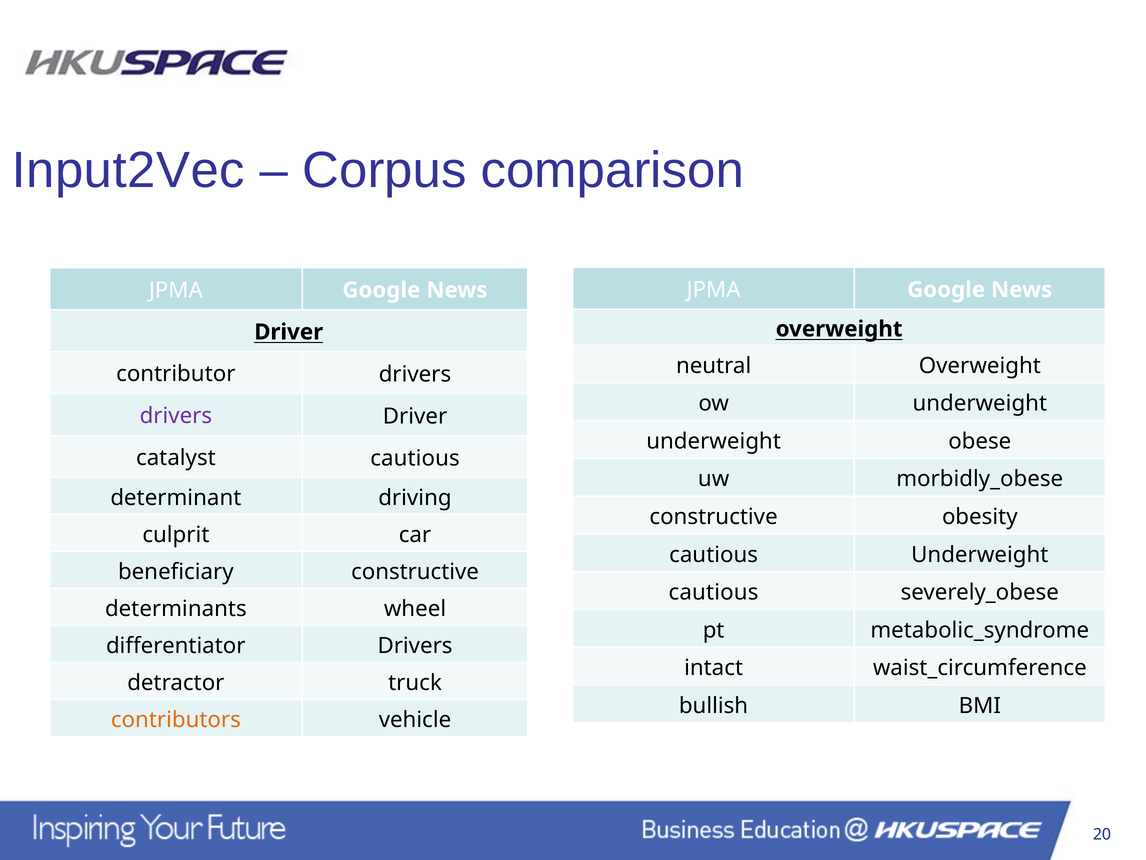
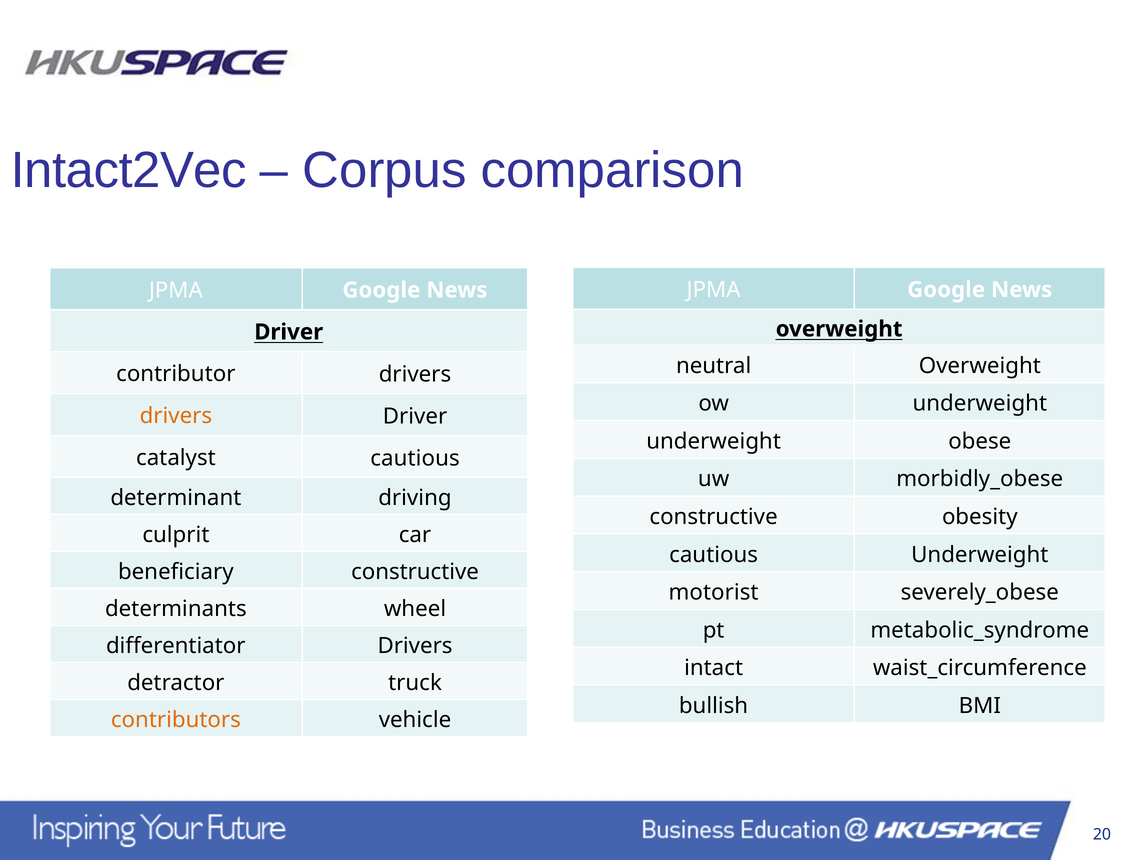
Input2Vec: Input2Vec -> Intact2Vec (129, 170)
drivers colour: purple -> orange (176, 416)
cautious: cautious -> motorist (714, 592)
